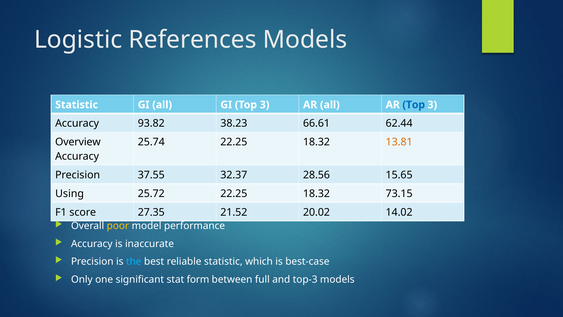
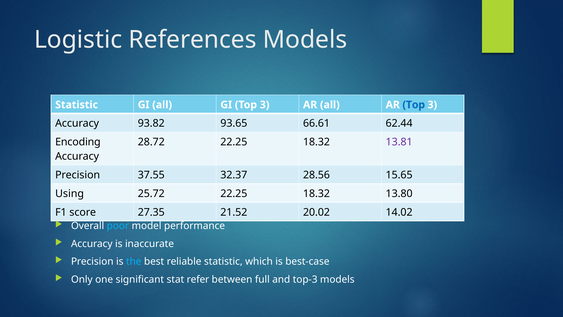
38.23: 38.23 -> 93.65 (234, 123)
Overview: Overview -> Encoding (78, 142)
25.74: 25.74 -> 28.72 (151, 142)
13.81 colour: orange -> purple (399, 142)
73.15: 73.15 -> 13.80 (399, 193)
poor colour: yellow -> light blue (118, 226)
form: form -> refer (198, 279)
